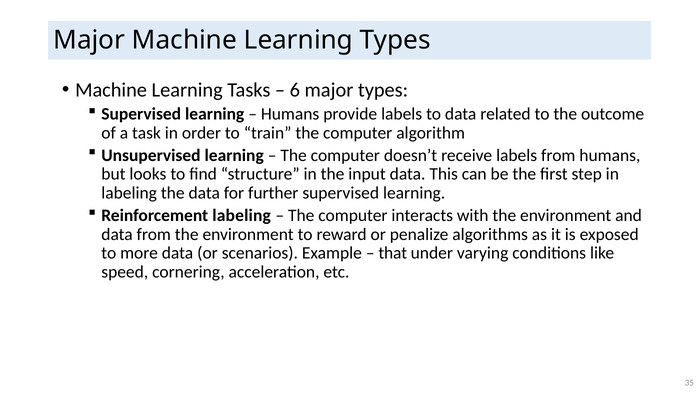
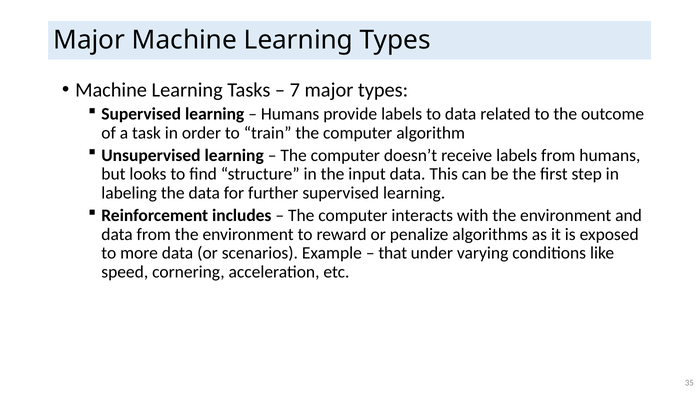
6: 6 -> 7 (295, 90)
Reinforcement labeling: labeling -> includes (242, 216)
